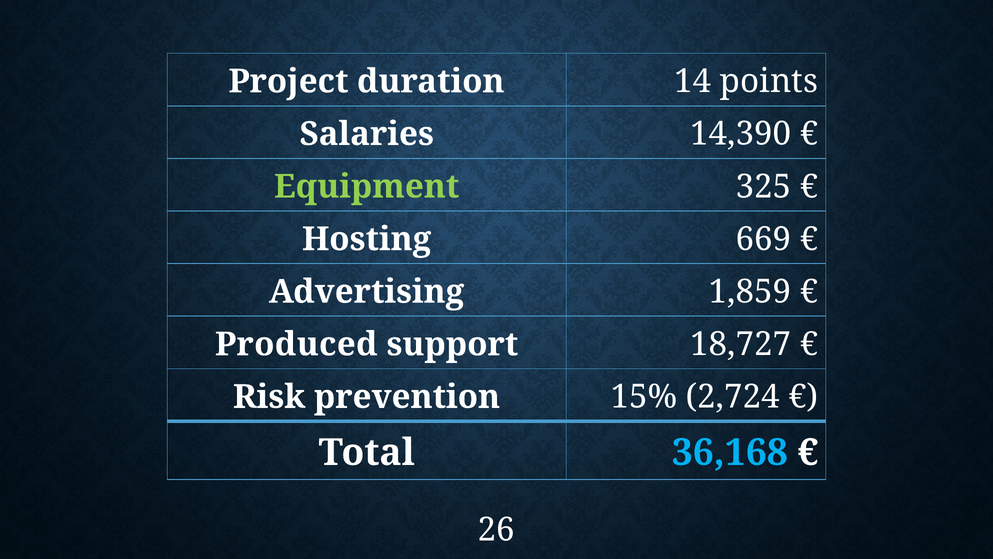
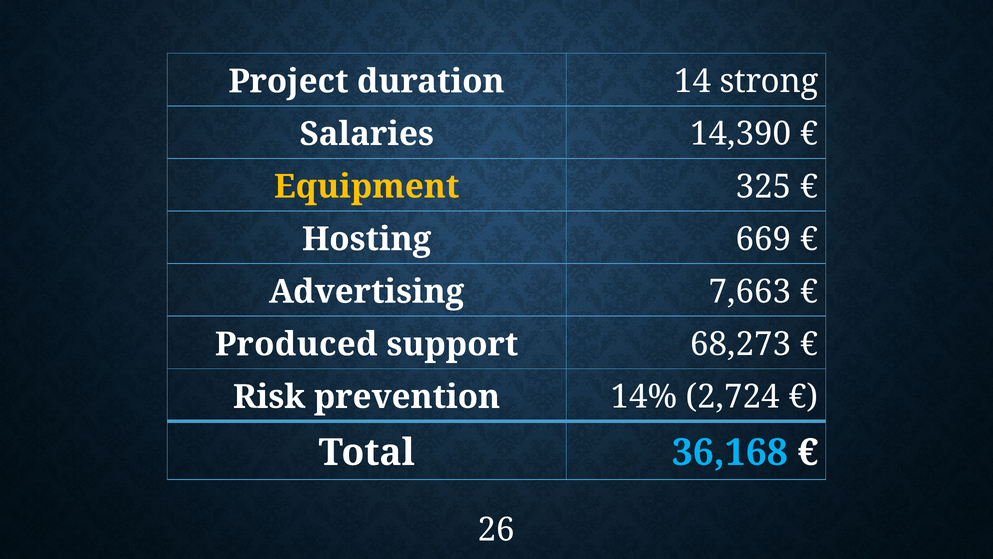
points: points -> strong (769, 81)
Equipment colour: light green -> yellow (367, 186)
1,859: 1,859 -> 7,663 (750, 292)
18,727: 18,727 -> 68,273 (741, 344)
15%: 15% -> 14% (644, 397)
